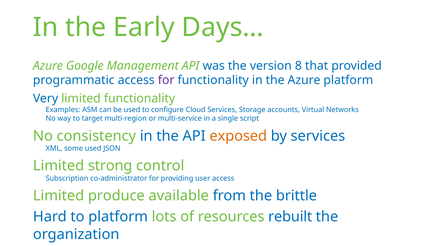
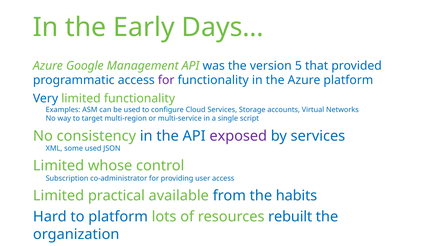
8: 8 -> 5 (298, 66)
exposed colour: orange -> purple (238, 136)
strong: strong -> whose (110, 166)
produce: produce -> practical (116, 196)
brittle: brittle -> habits (296, 196)
